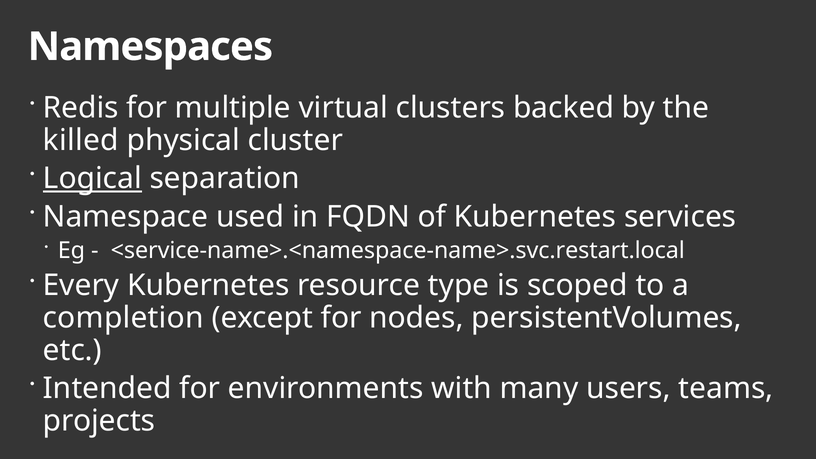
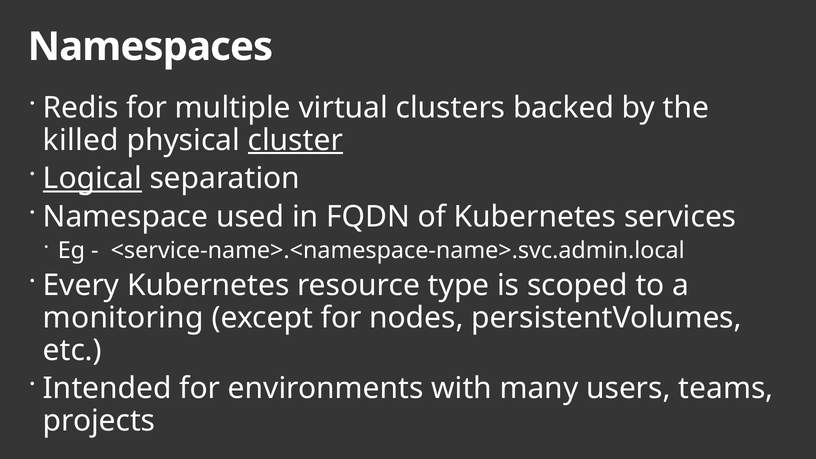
cluster underline: none -> present (295, 140)
<service-name>.<namespace-name>.svc.restart.local: <service-name>.<namespace-name>.svc.restart.local -> <service-name>.<namespace-name>.svc.admin.local (398, 250)
completion: completion -> monitoring (123, 318)
